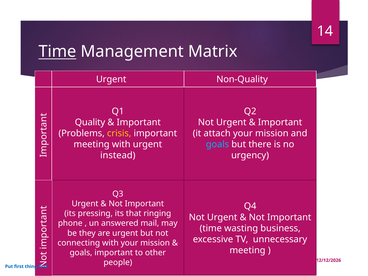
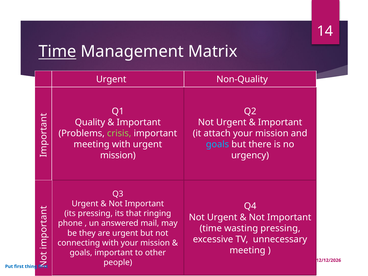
crisis colour: yellow -> light green (119, 133)
instead: instead -> mission (118, 155)
wasting business: business -> pressing (280, 228)
